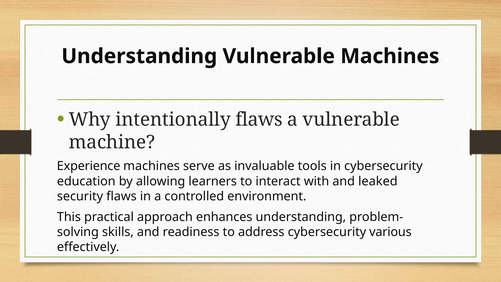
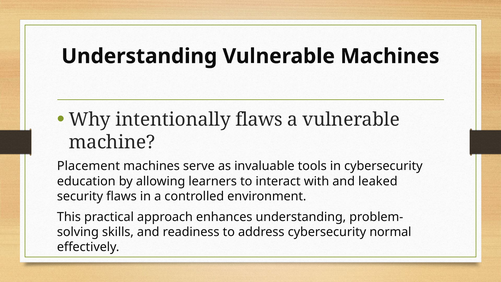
Experience: Experience -> Placement (88, 166)
various: various -> normal (390, 232)
